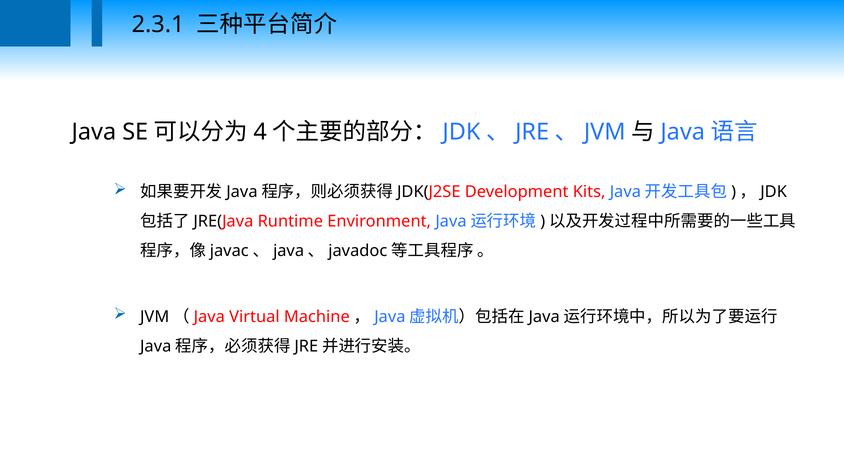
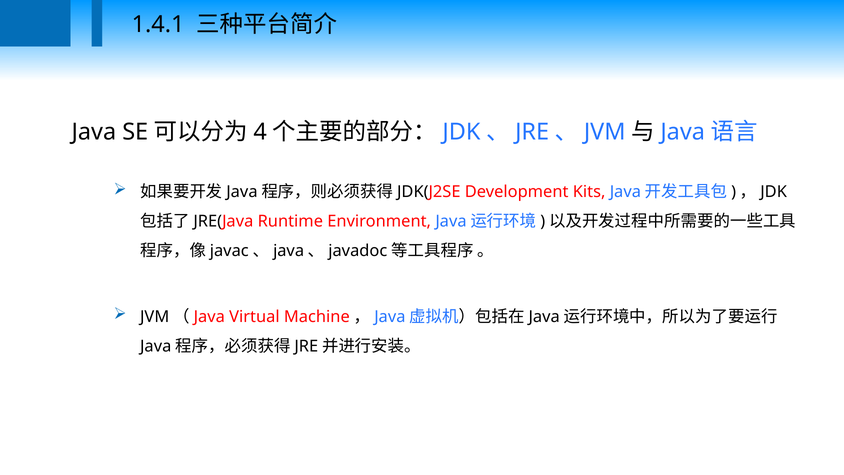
2.3.1: 2.3.1 -> 1.4.1 (158, 25)
